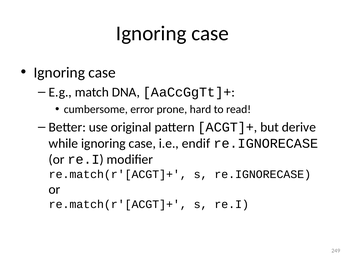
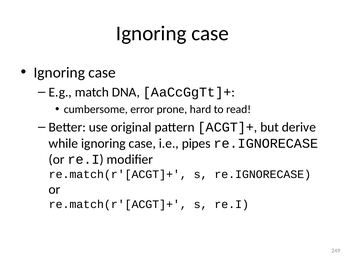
endif: endif -> pipes (196, 143)
